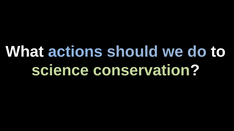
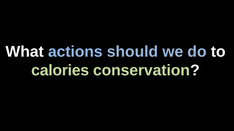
science: science -> calories (60, 71)
